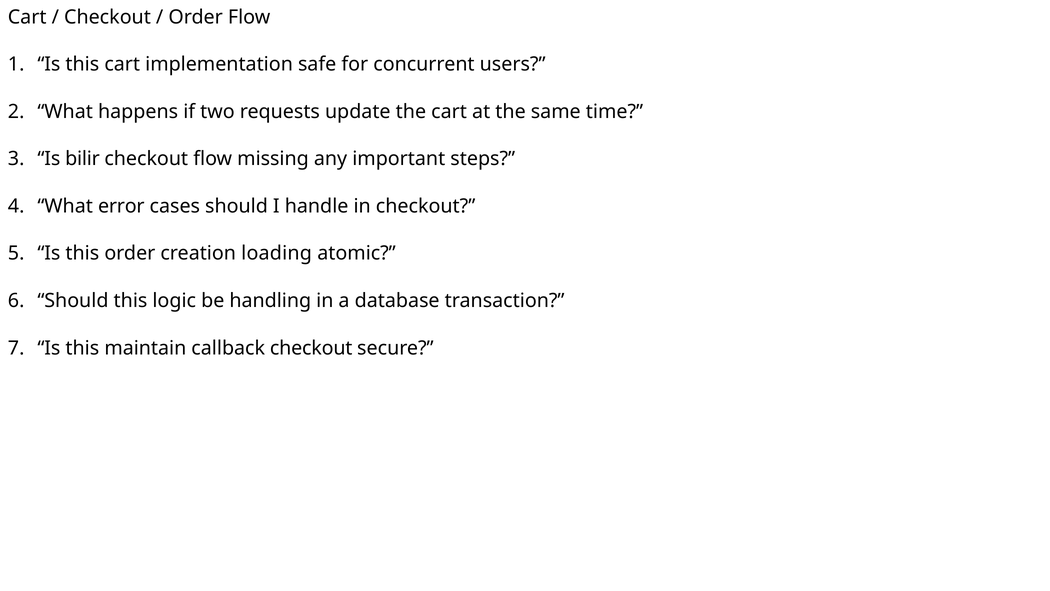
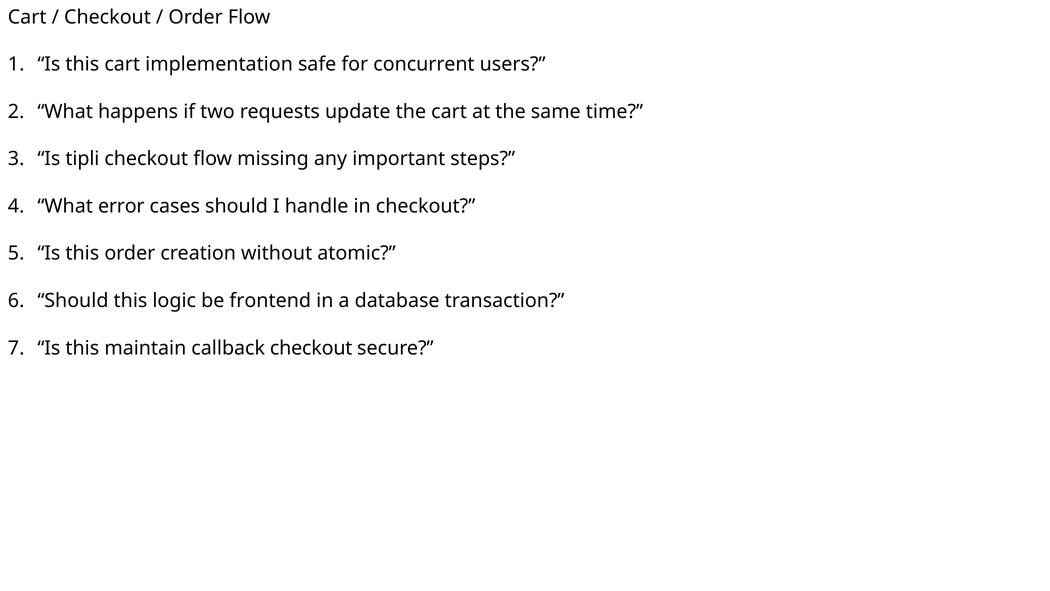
bilir: bilir -> tipli (82, 159)
loading: loading -> without (277, 253)
handling: handling -> frontend (270, 301)
